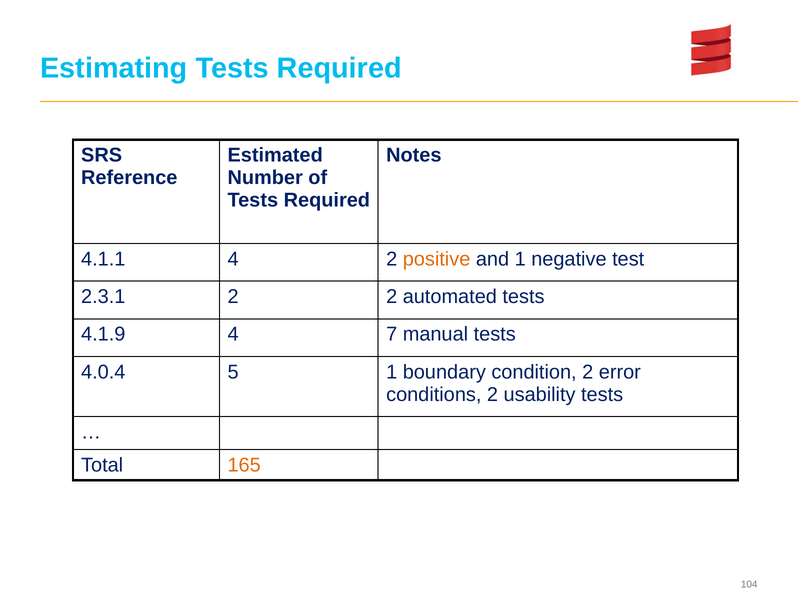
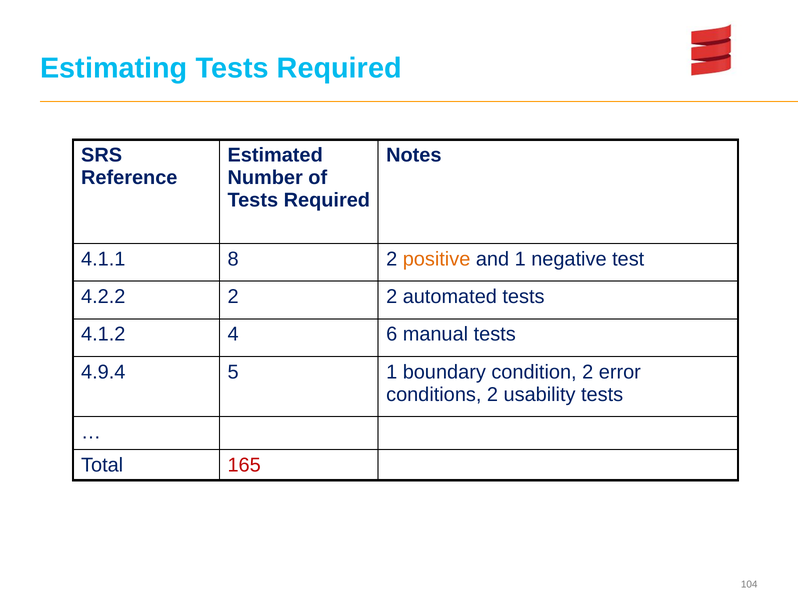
4.1.1 4: 4 -> 8 (233, 259)
2.3.1: 2.3.1 -> 4.2.2 (103, 296)
4.1.9: 4.1.9 -> 4.1.2 (103, 334)
7: 7 -> 6 (392, 334)
4.0.4: 4.0.4 -> 4.9.4 (103, 372)
165 colour: orange -> red (244, 465)
